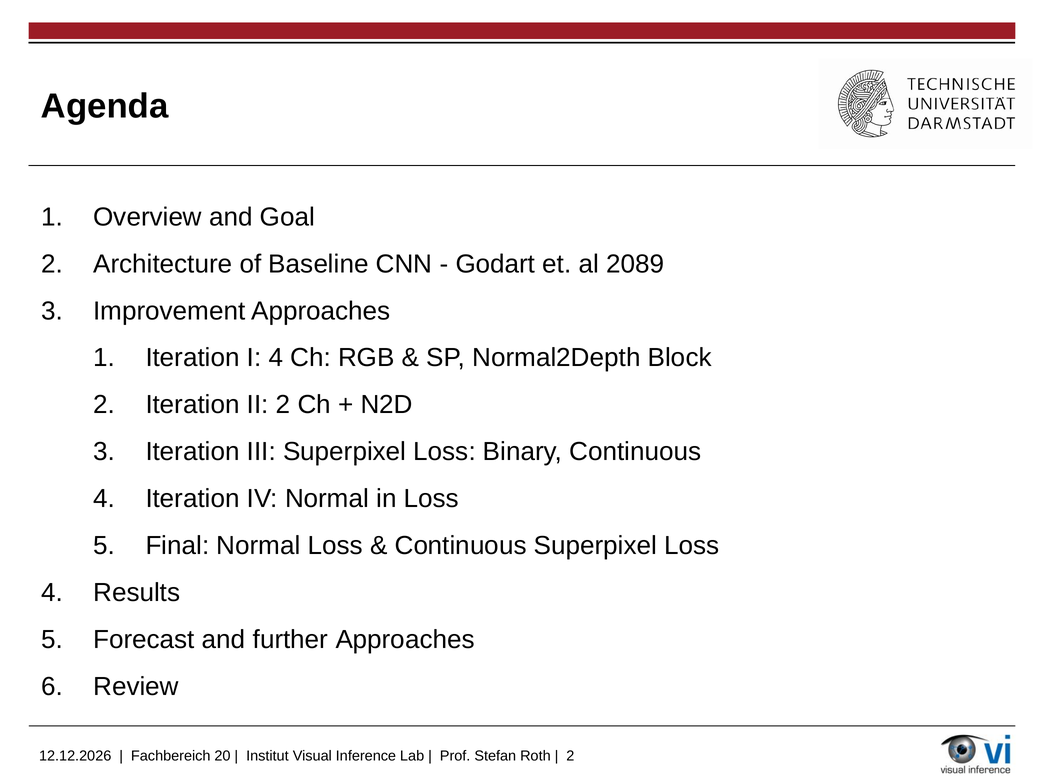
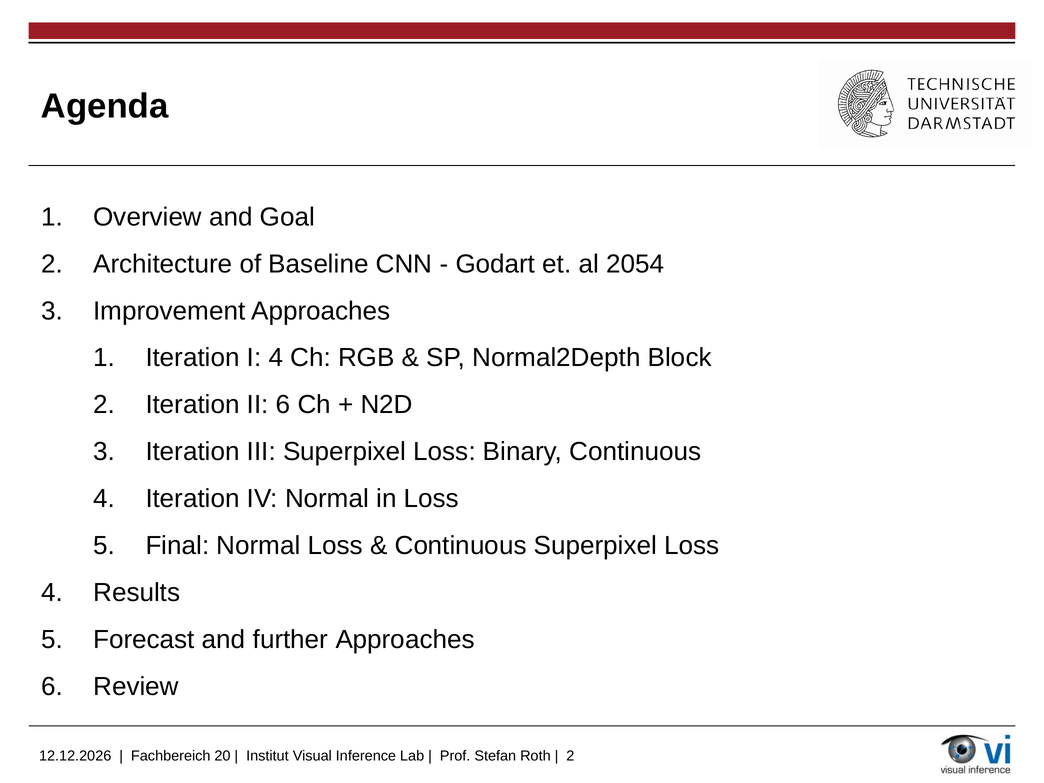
2089: 2089 -> 2054 (635, 264)
II 2: 2 -> 6 (283, 405)
